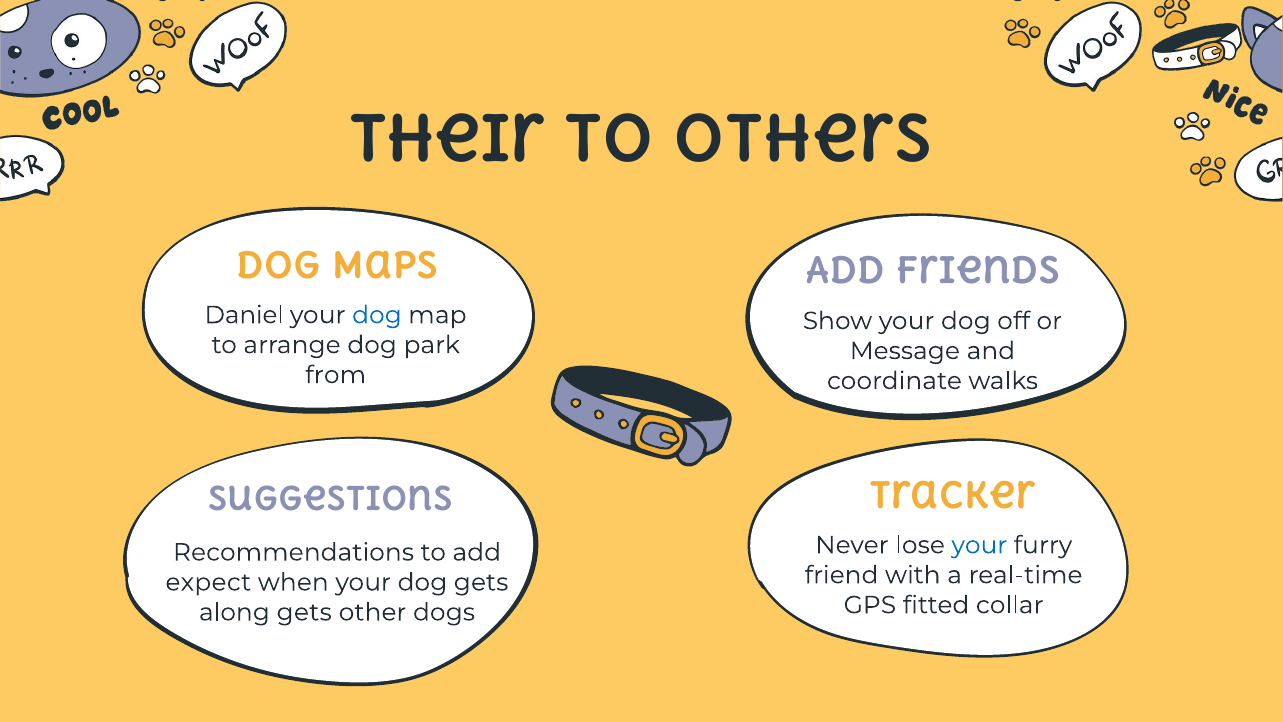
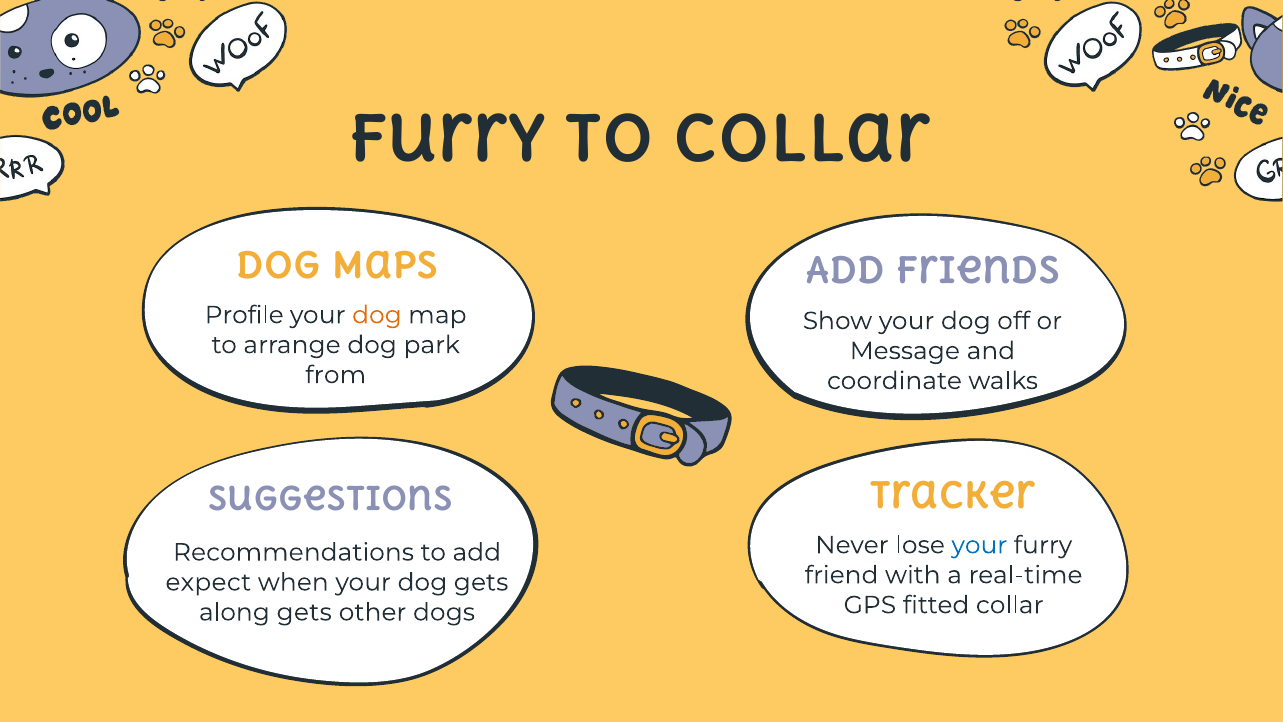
Their: Their -> Furry (448, 140)
to others: others -> collar (803, 140)
Daniel: Daniel -> Profile (244, 315)
dog colour: blue -> orange (377, 315)
